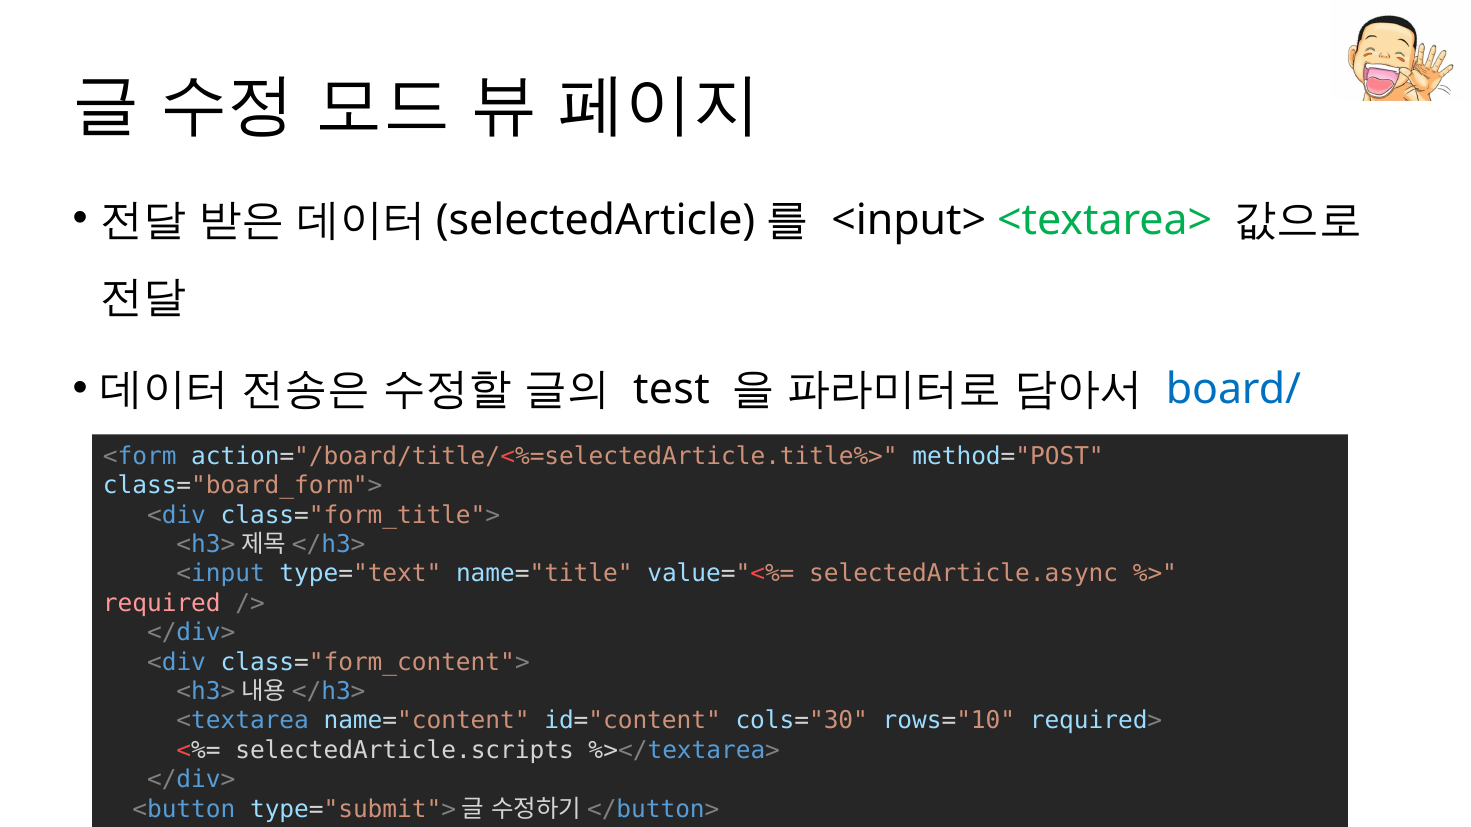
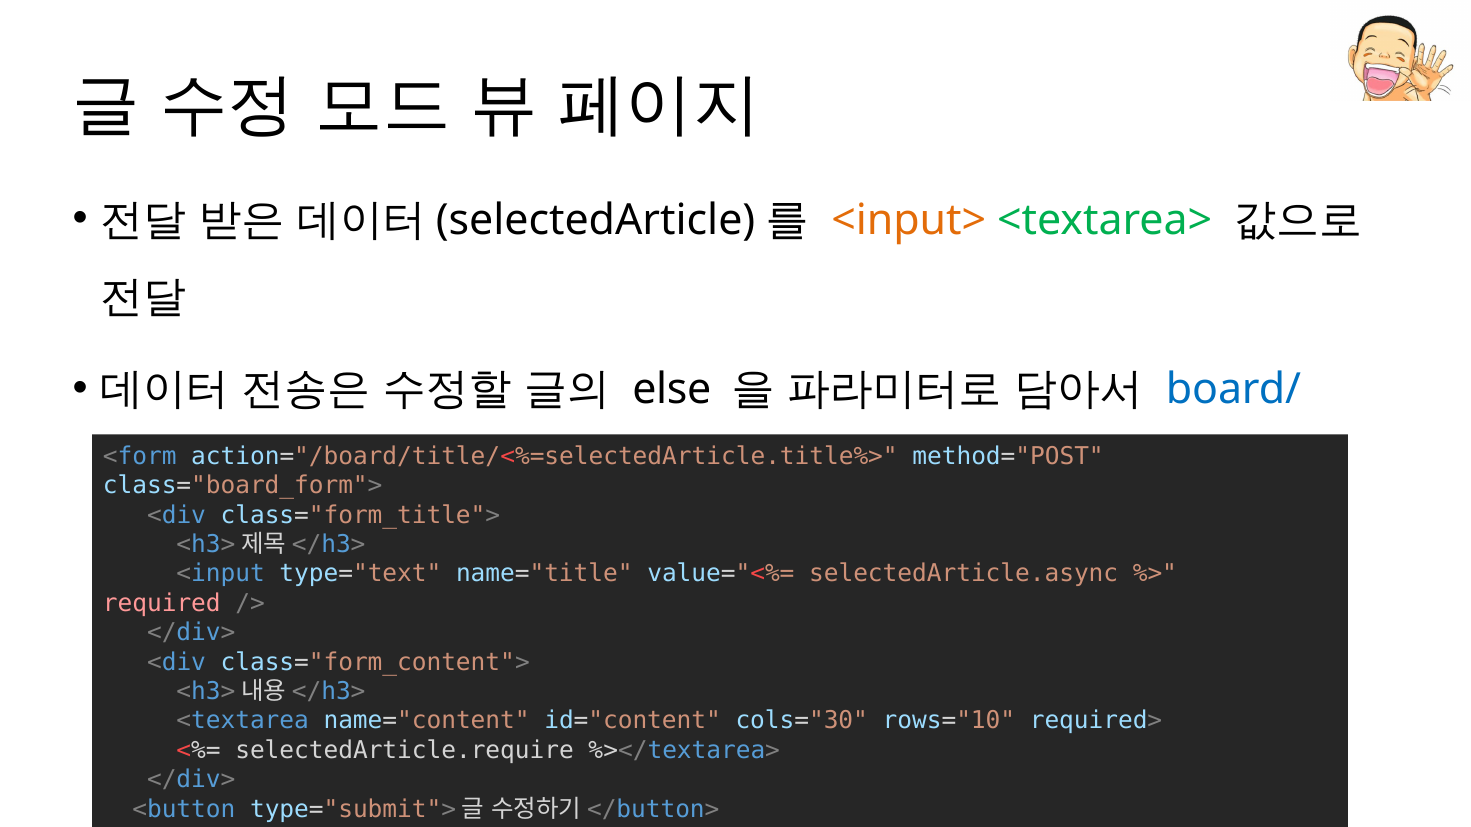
<input> colour: black -> orange (909, 220)
test: test -> else (672, 390)
selectedArticle.scripts: selectedArticle.scripts -> selectedArticle.require (405, 751)
